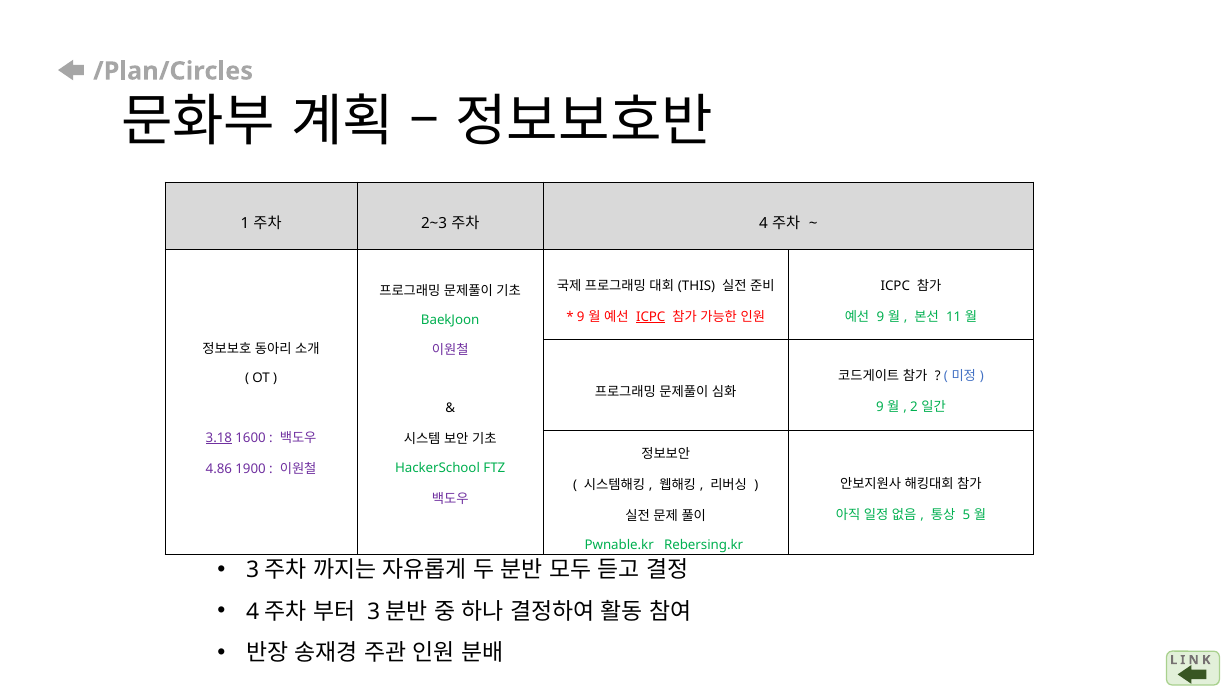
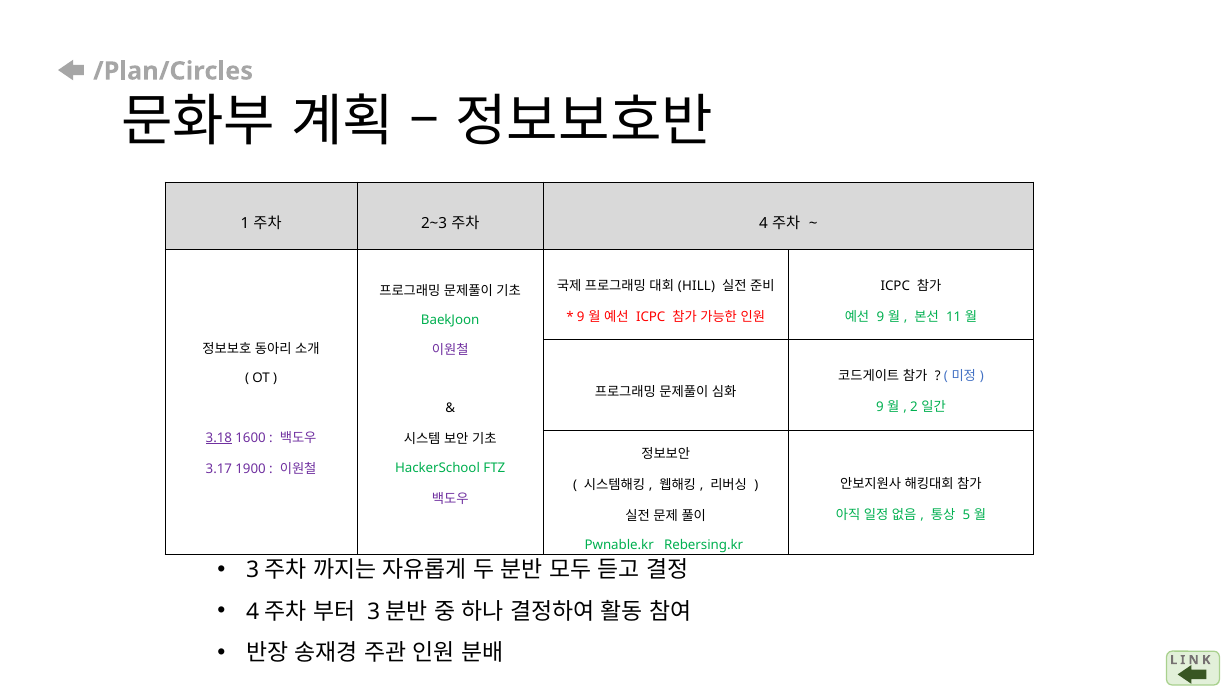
THIS: THIS -> HILL (697, 286)
ICPC underline: present -> none (651, 317)
4.86: 4.86 -> 3.17 (219, 469)
